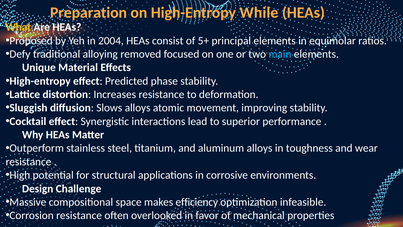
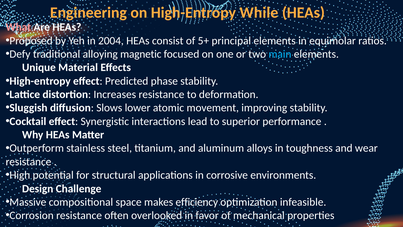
Preparation: Preparation -> Engineering (88, 13)
What colour: yellow -> pink (18, 27)
removed: removed -> magnetic (141, 54)
Slows alloys: alloys -> lower (138, 108)
